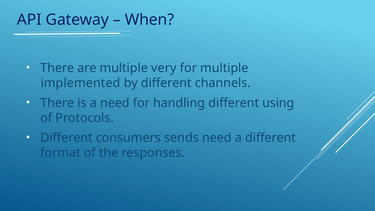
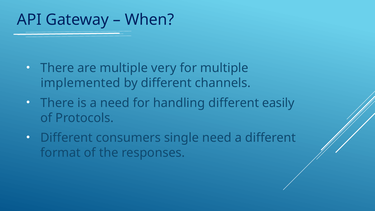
using: using -> easily (278, 103)
sends: sends -> single (181, 138)
